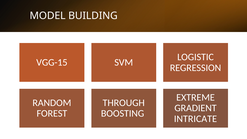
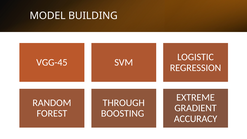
VGG-15: VGG-15 -> VGG-45 (52, 62)
INTRICATE: INTRICATE -> ACCURACY (196, 119)
